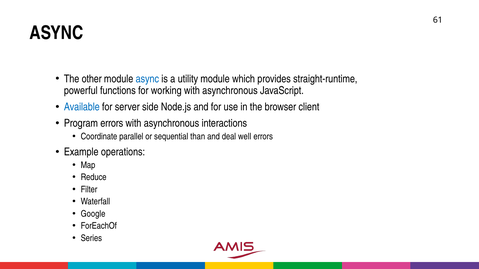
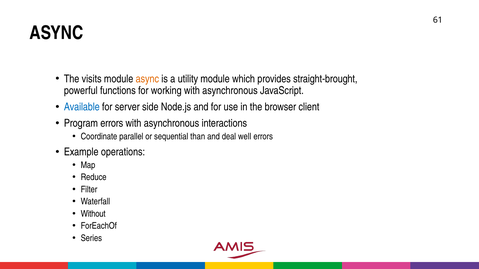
other: other -> visits (92, 79)
async colour: blue -> orange (147, 79)
straight-runtime: straight-runtime -> straight-brought (325, 79)
Google: Google -> Without (93, 214)
